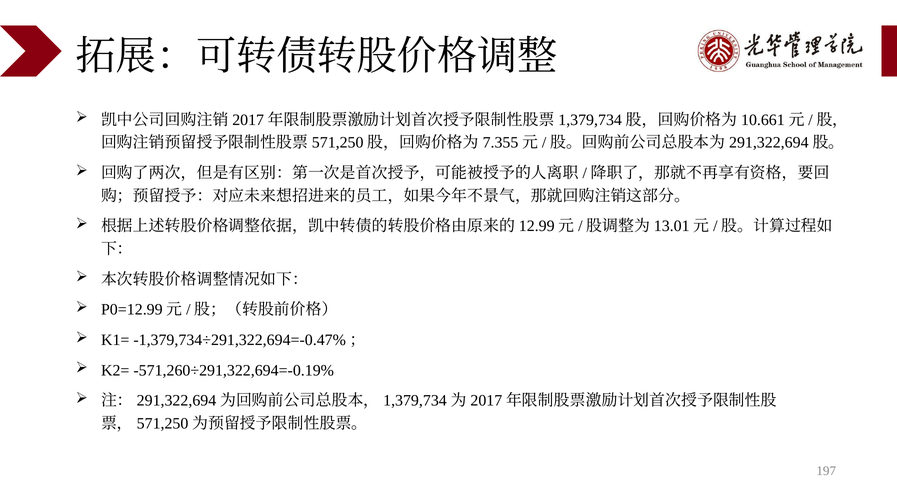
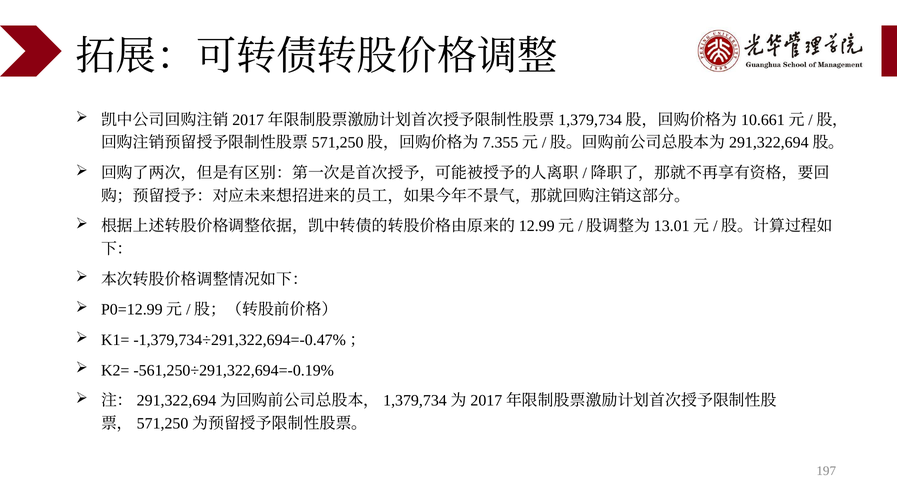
-571,260÷291,322,694=-0.19%: -571,260÷291,322,694=-0.19% -> -561,250÷291,322,694=-0.19% (234, 371)
